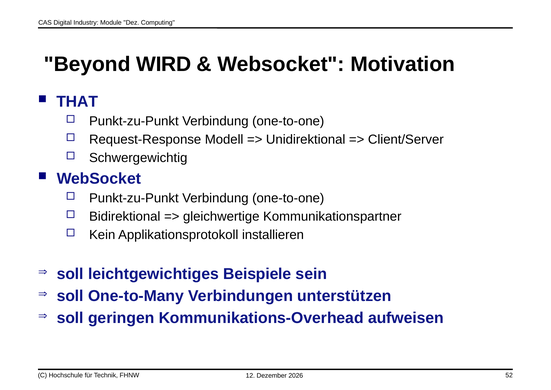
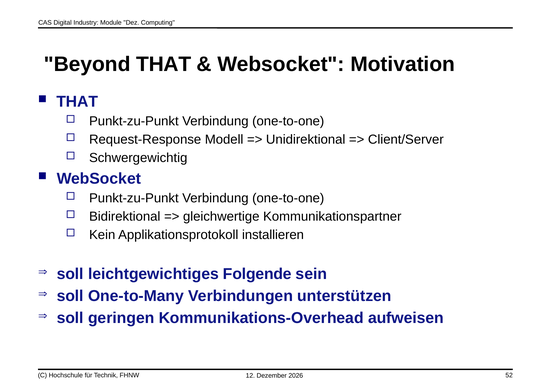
Beyond WIRD: WIRD -> THAT (164, 64)
Beispiele: Beispiele -> Folgende (257, 274)
